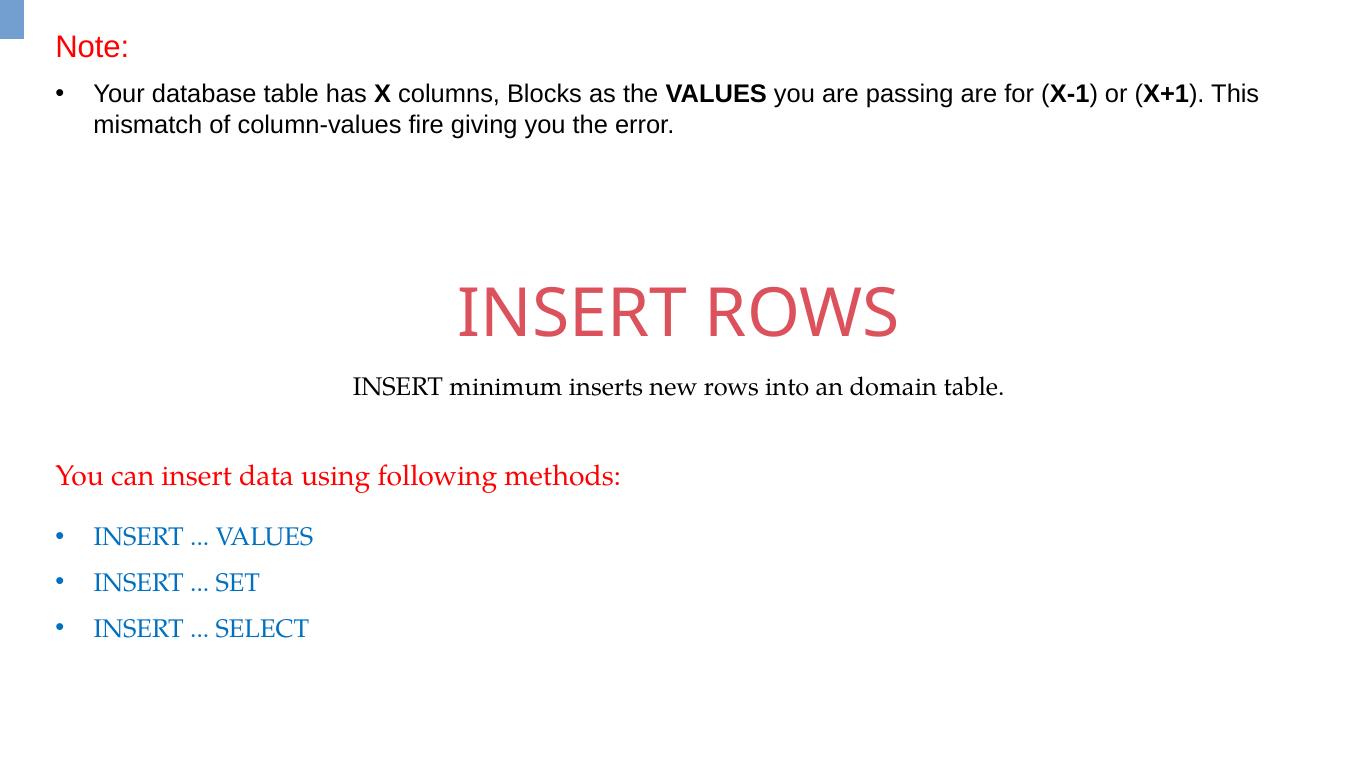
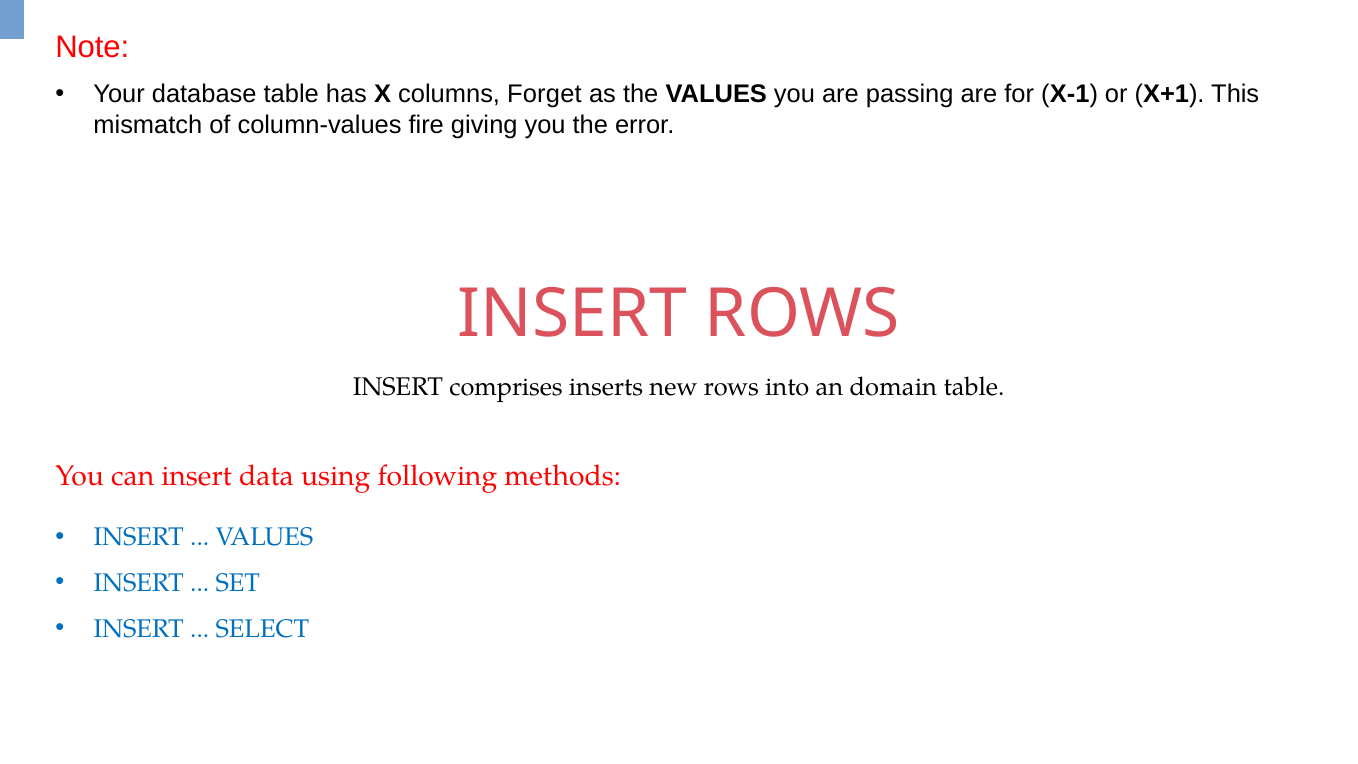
Blocks: Blocks -> Forget (544, 94)
minimum: minimum -> comprises (506, 387)
